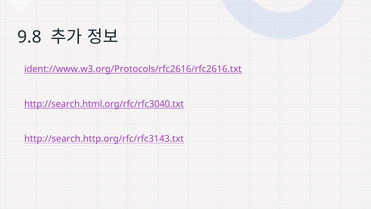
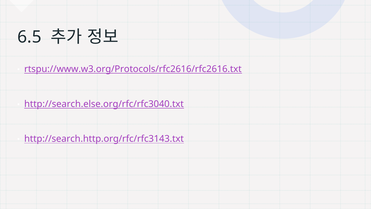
9.8: 9.8 -> 6.5 (29, 37)
ident://www.w3.org/Protocols/rfc2616/rfc2616.txt: ident://www.w3.org/Protocols/rfc2616/rfc2616.txt -> rtspu://www.w3.org/Protocols/rfc2616/rfc2616.txt (133, 69)
http://search.html.org/rfc/rfc3040.txt: http://search.html.org/rfc/rfc3040.txt -> http://search.else.org/rfc/rfc3040.txt (104, 104)
